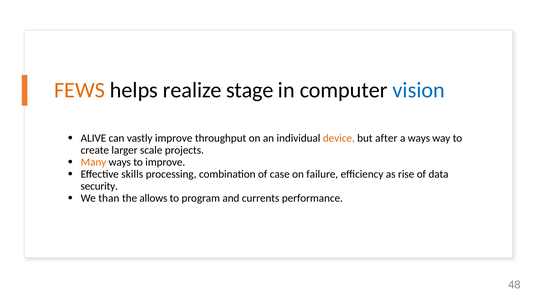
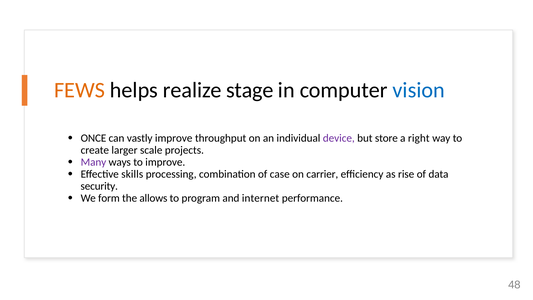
ALIVE: ALIVE -> ONCE (94, 138)
device colour: orange -> purple (339, 138)
after: after -> store (386, 138)
a ways: ways -> right (419, 138)
Many colour: orange -> purple (93, 162)
failure: failure -> carrier (322, 174)
than: than -> form (109, 198)
currents: currents -> internet (261, 198)
